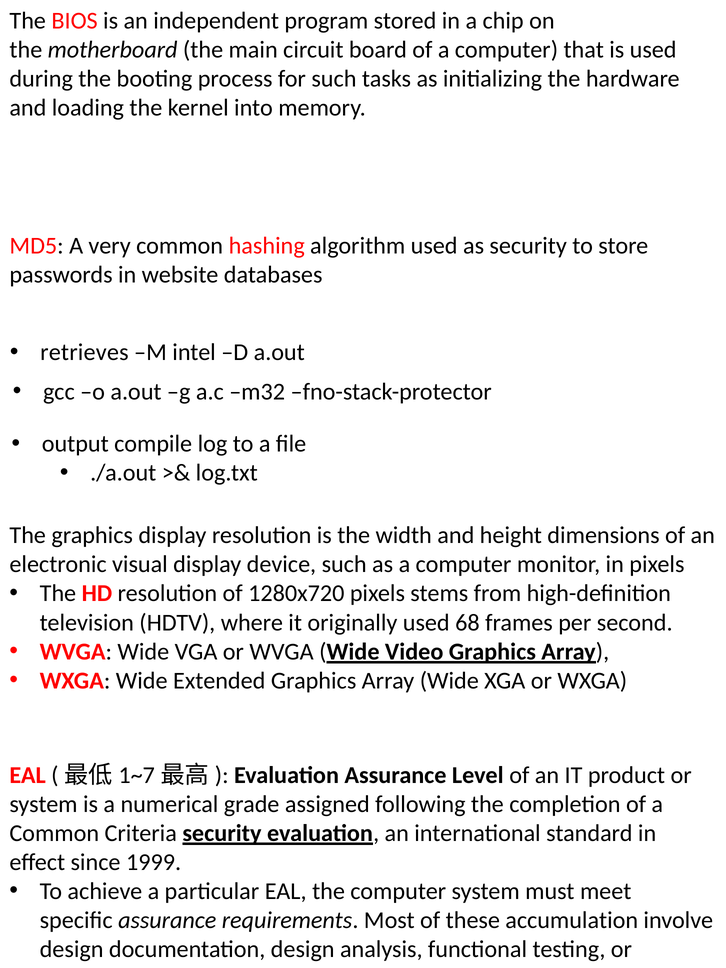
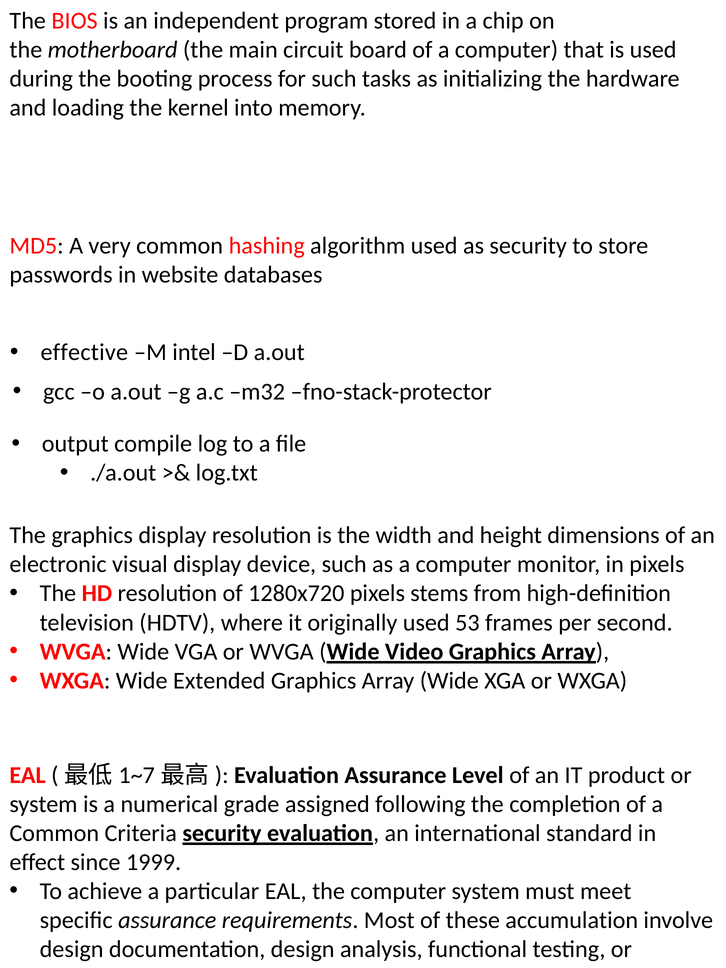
retrieves: retrieves -> effective (84, 352)
68: 68 -> 53 (467, 623)
